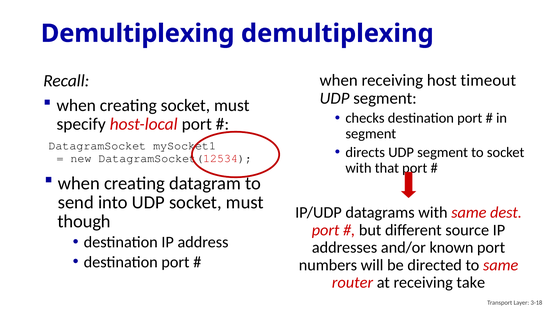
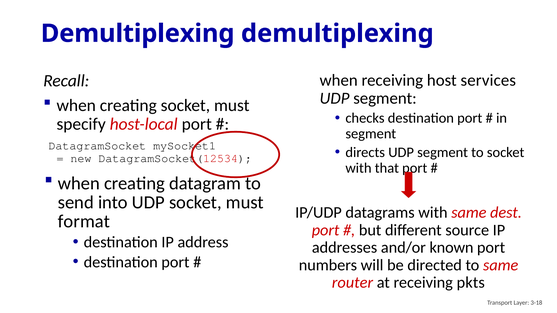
timeout: timeout -> services (488, 80)
though: though -> format (84, 221)
take: take -> pkts (471, 283)
